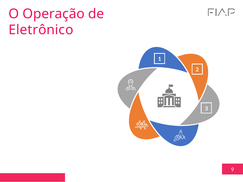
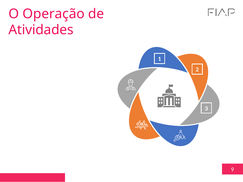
Eletrônico: Eletrônico -> Atividades (41, 30)
